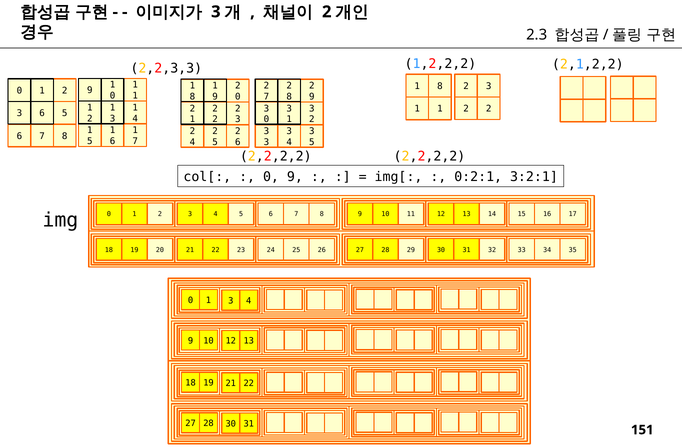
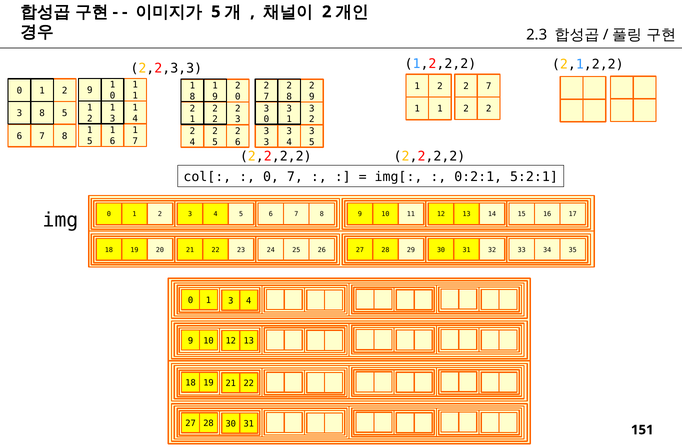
3: 3 -> 5 (216, 12)
3: 3 -> 7 (489, 86)
8: 8 -> 2 (440, 86)
3 6: 6 -> 8 (42, 113)
0 9: 9 -> 7 (295, 177)
3:2:1: 3:2:1 -> 5:2:1 (534, 177)
